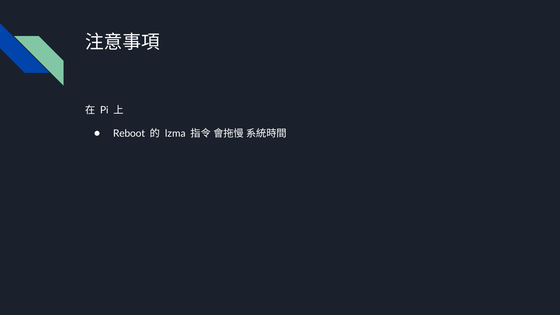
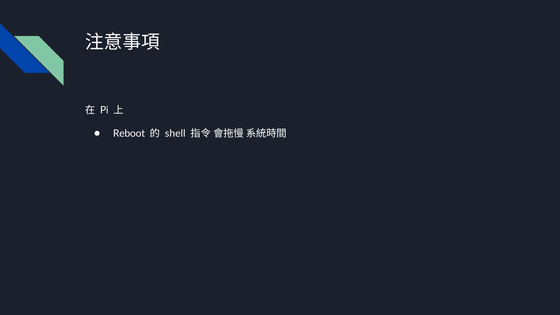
lzma: lzma -> shell (175, 133)
